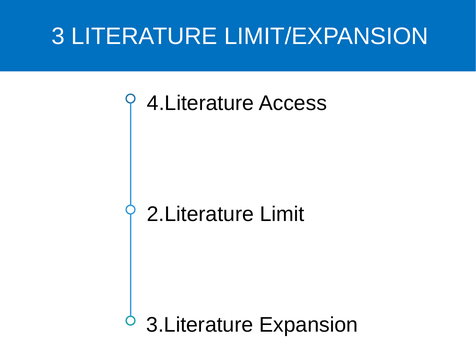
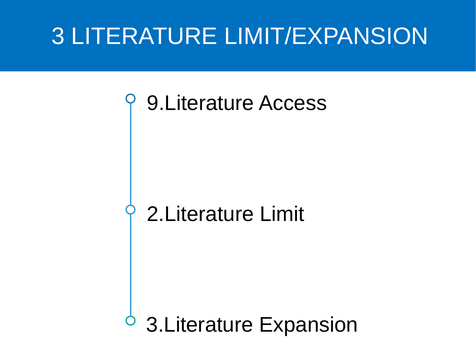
4.Literature: 4.Literature -> 9.Literature (200, 103)
